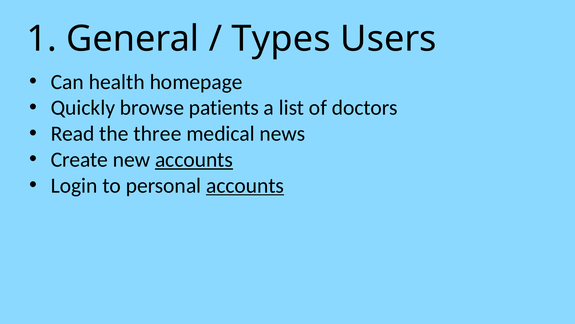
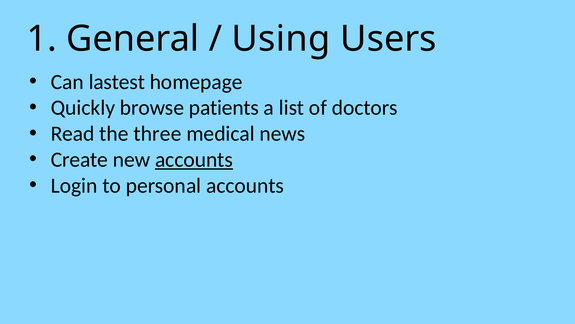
Types: Types -> Using (281, 39)
health: health -> lastest (117, 82)
accounts underline: present -> none (245, 185)
